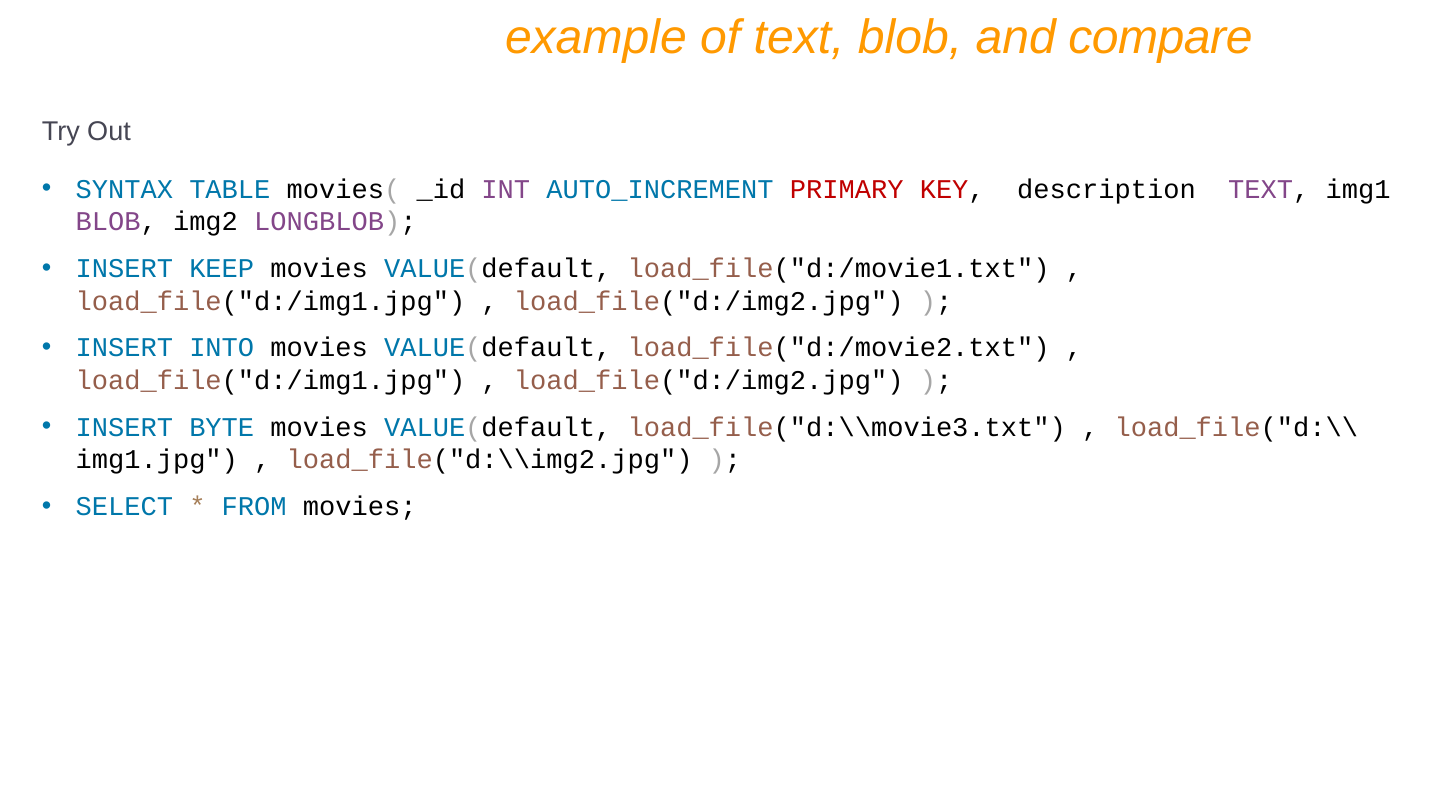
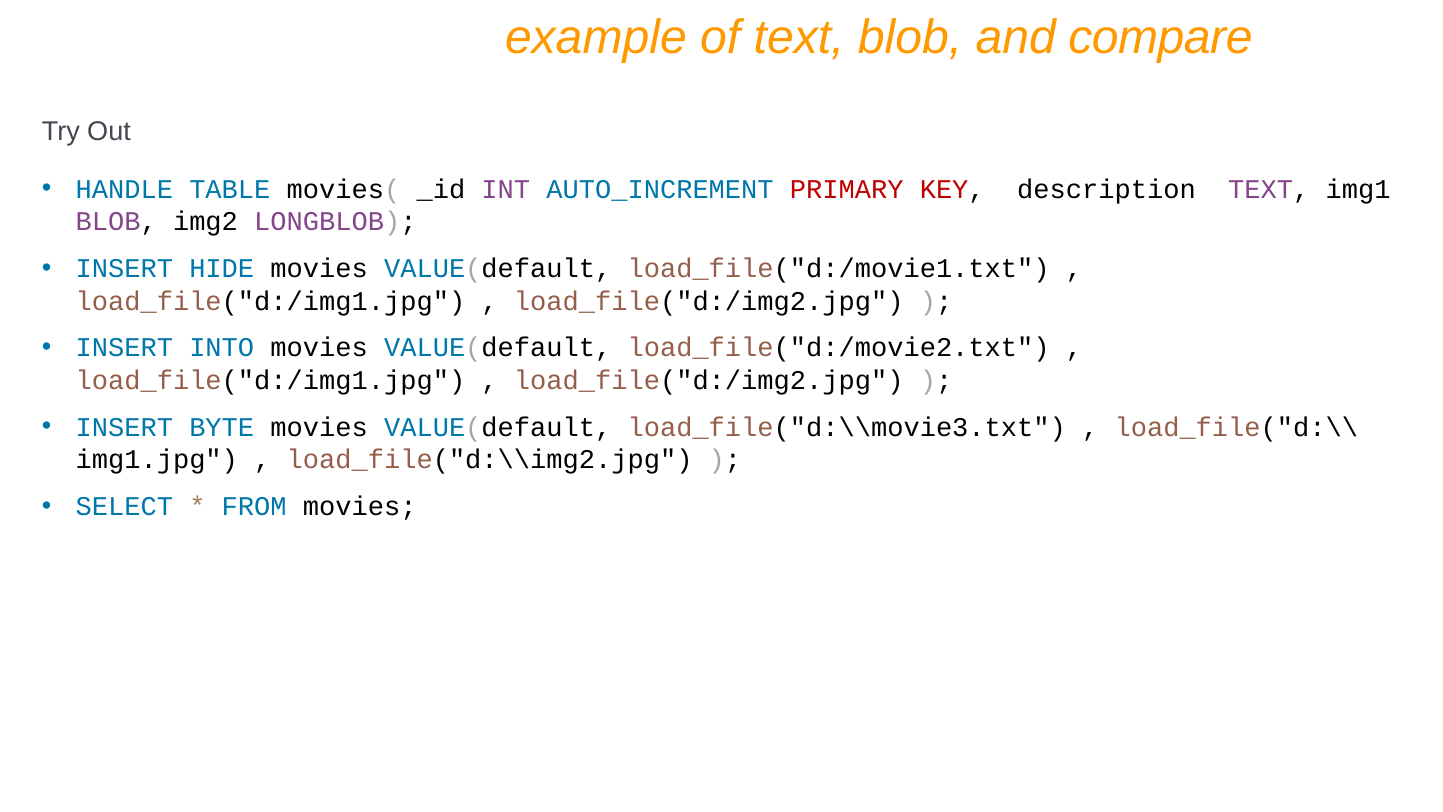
SYNTAX: SYNTAX -> HANDLE (124, 189)
KEEP: KEEP -> HIDE (222, 269)
